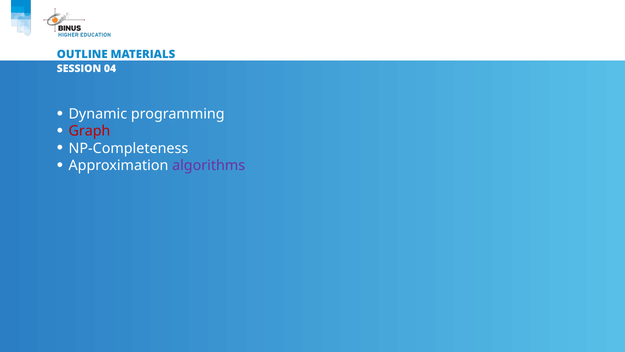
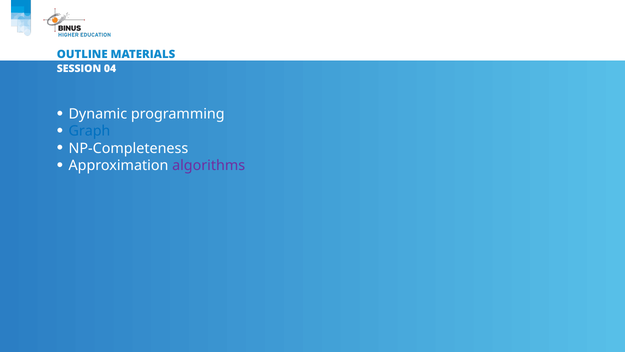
Graph colour: red -> blue (89, 131)
